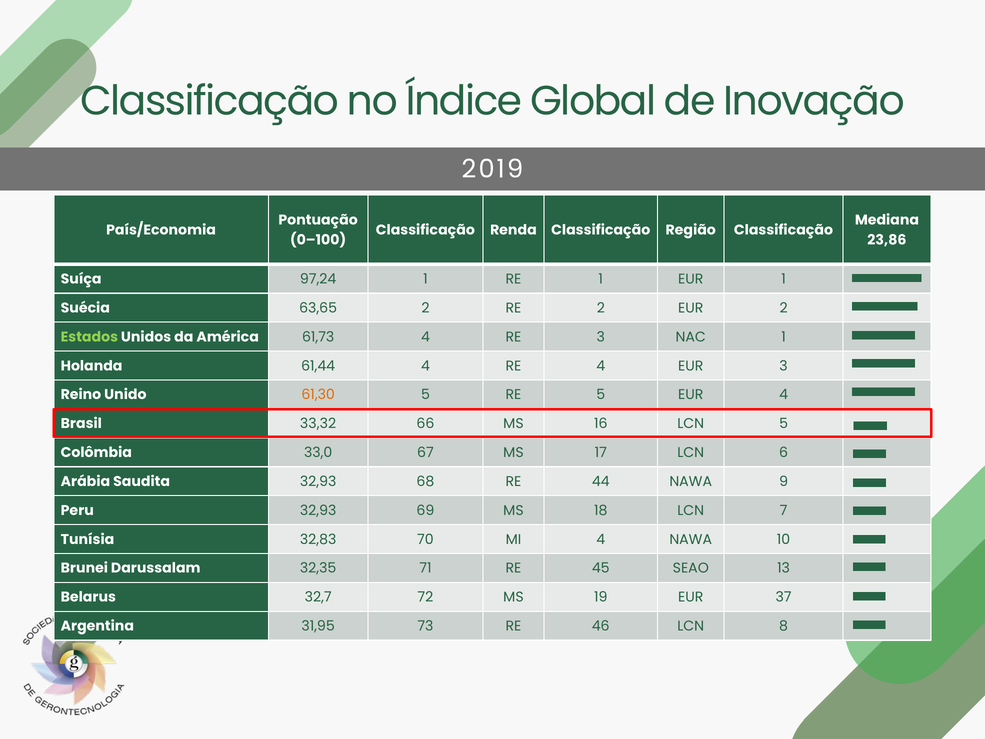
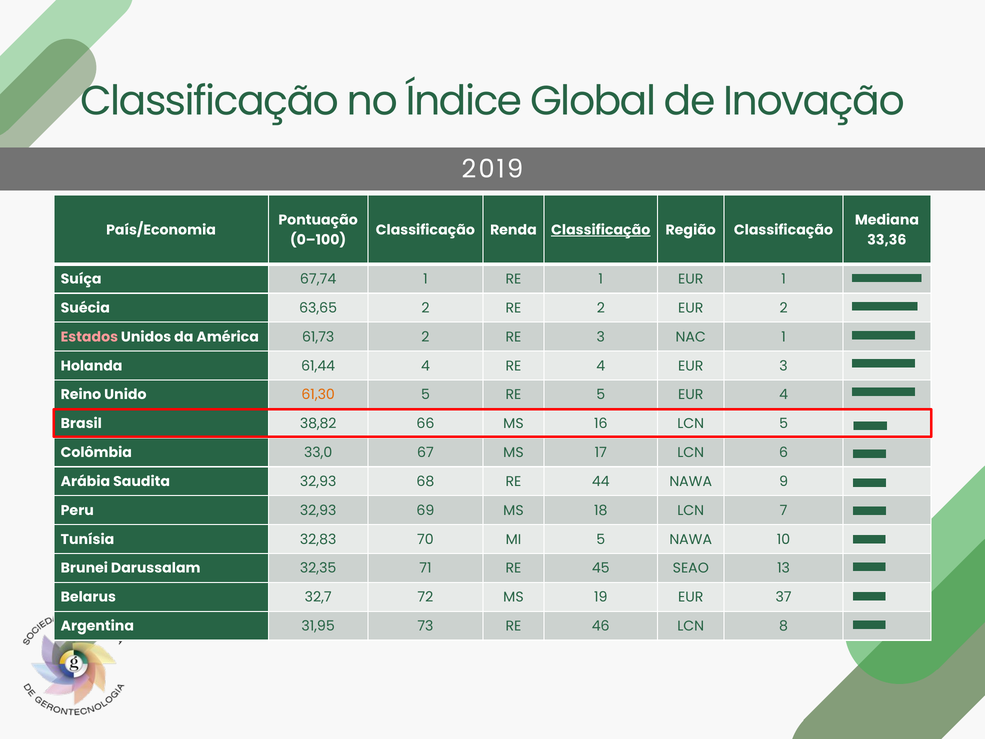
Classificação underline: none -> present (601, 230)
23,86: 23,86 -> 33,36 (887, 240)
97,24: 97,24 -> 67,74 (318, 279)
Estados colour: light green -> pink (89, 337)
61,73 4: 4 -> 2 (425, 337)
33,32: 33,32 -> 38,82 (318, 424)
MI 4: 4 -> 5 (601, 539)
